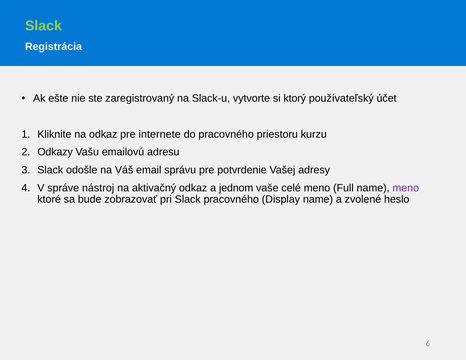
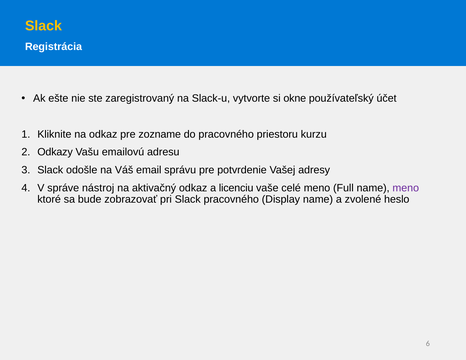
Slack colour: light green -> yellow (43, 26)
ktorý: ktorý -> okne (295, 98)
internete: internete -> zozname (160, 134)
jednom: jednom -> licenciu (236, 188)
